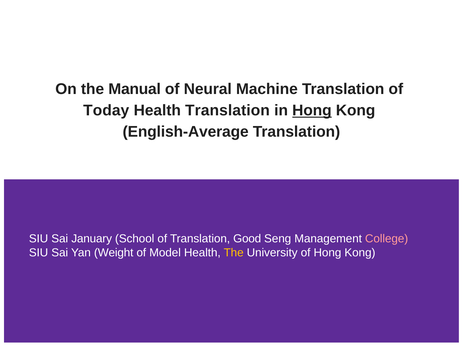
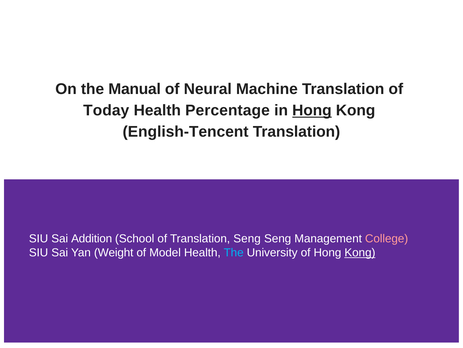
Health Translation: Translation -> Percentage (227, 110)
English-Average: English-Average -> English-Tencent (186, 131)
January: January -> Addition (92, 238)
Translation Good: Good -> Seng (247, 238)
The colour: yellow -> light blue (234, 252)
Kong underline: none -> present (360, 252)
